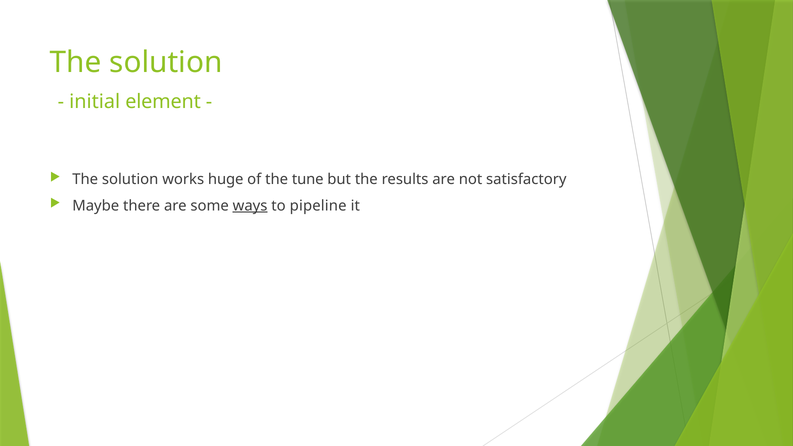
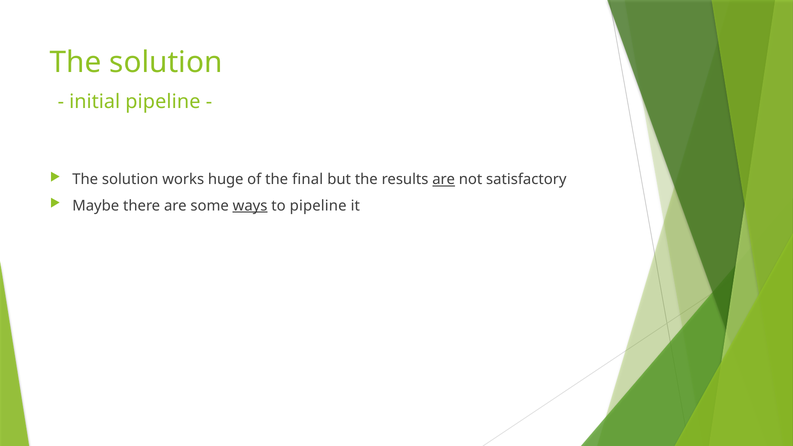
initial element: element -> pipeline (163, 101)
tune: tune -> final (308, 180)
are underline: none -> present (444, 180)
